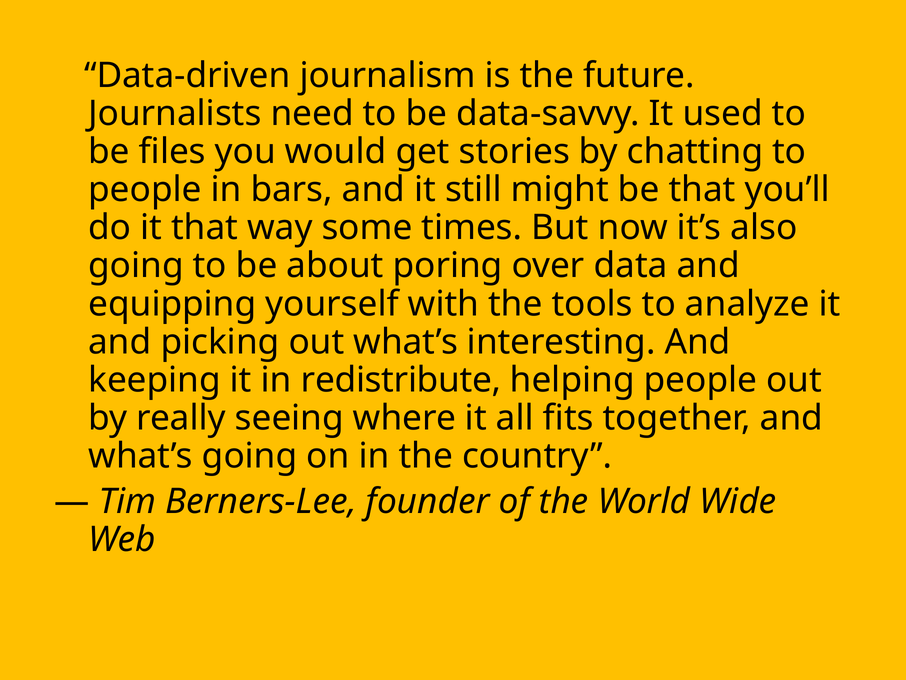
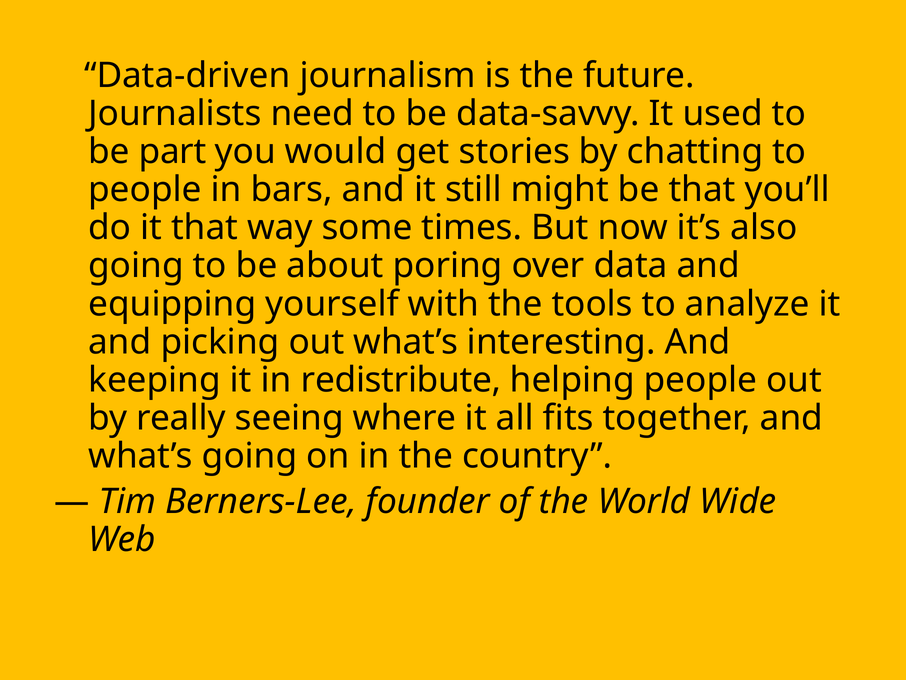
files: files -> part (173, 151)
